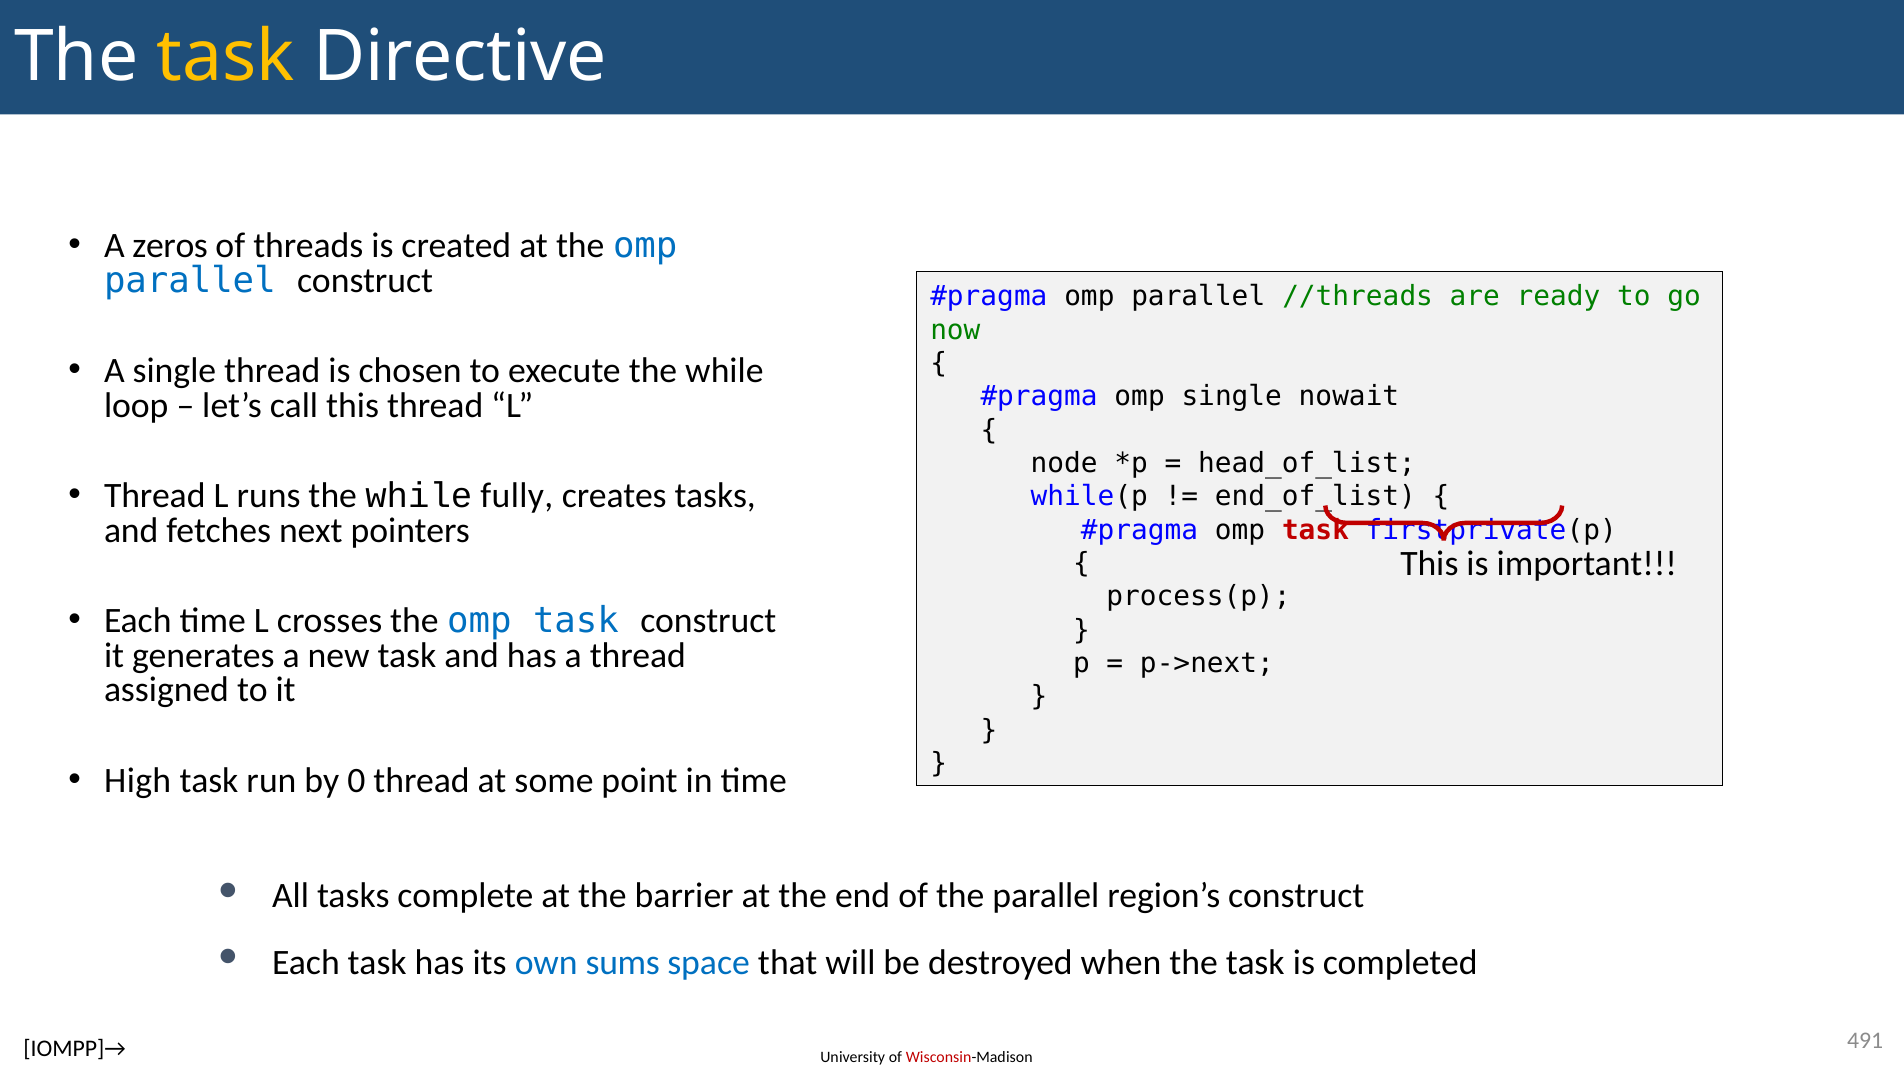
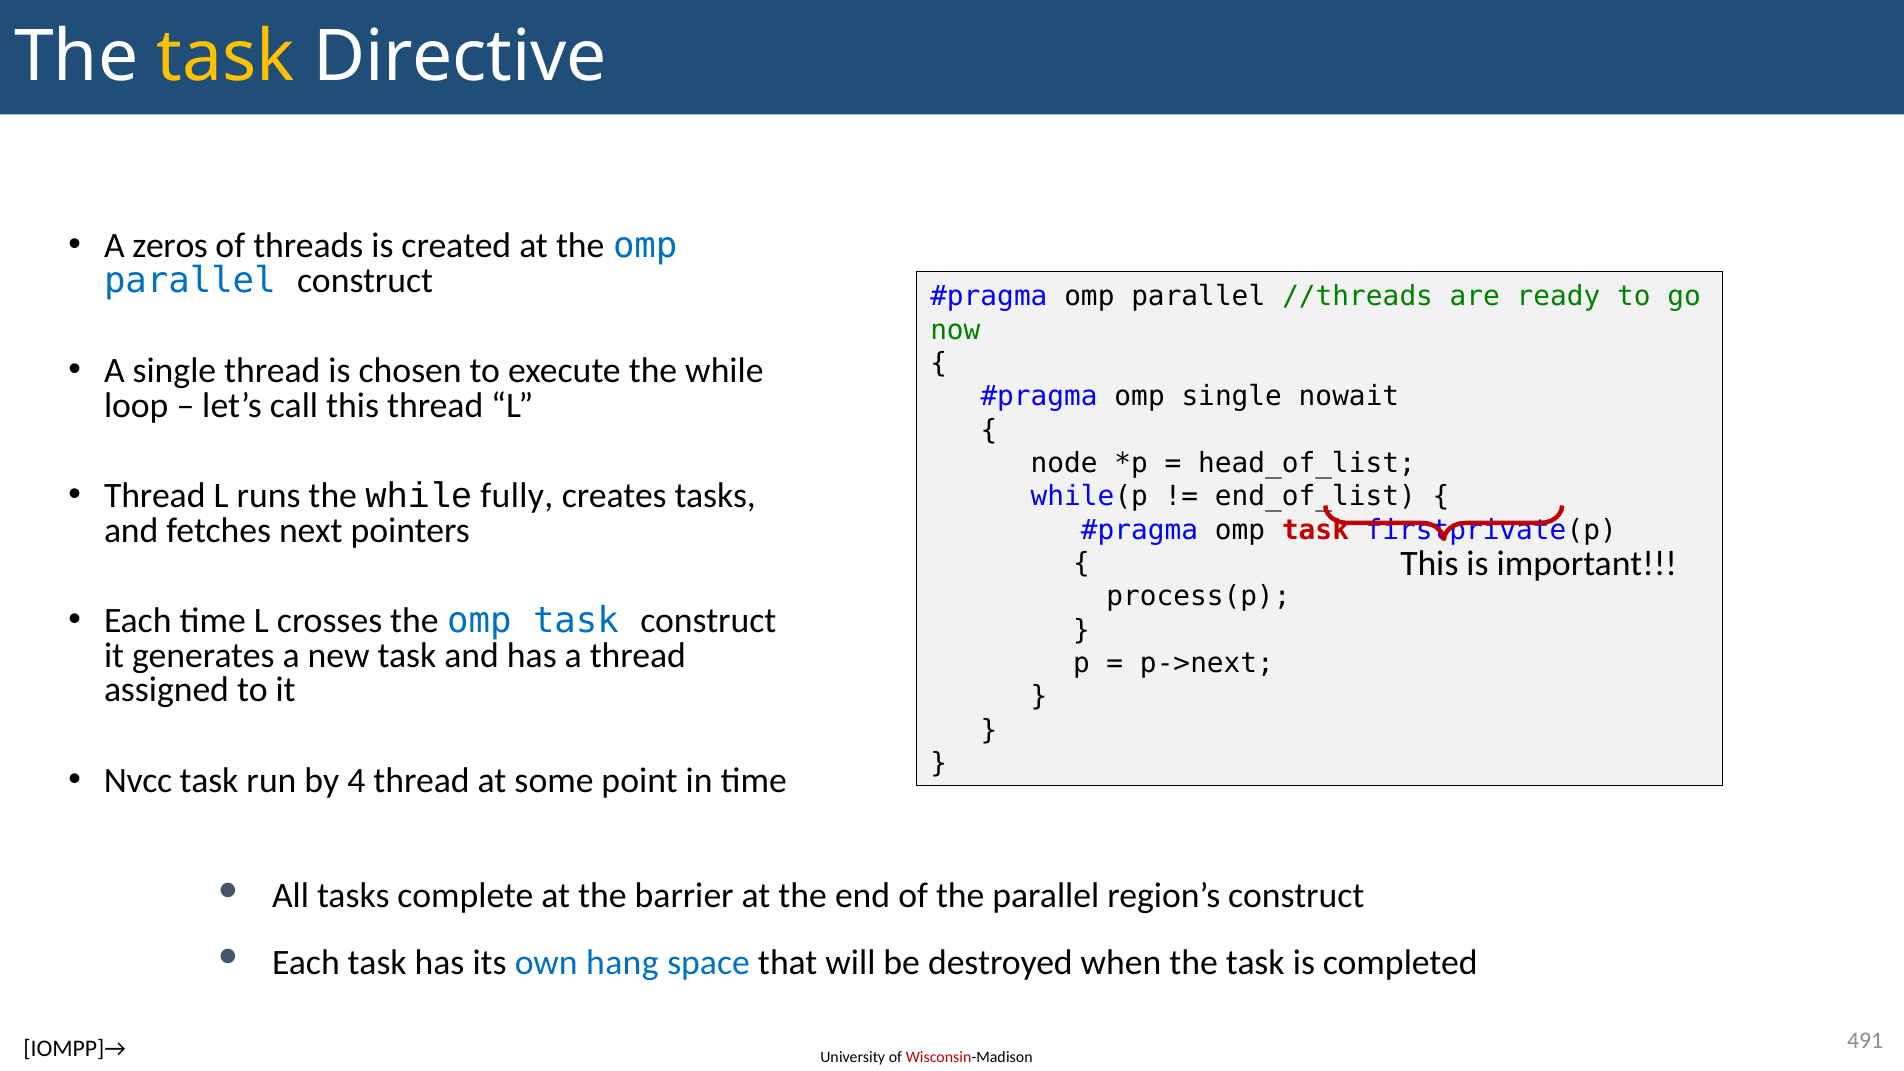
High: High -> Nvcc (138, 781)
0: 0 -> 4 (356, 781)
sums: sums -> hang (622, 963)
